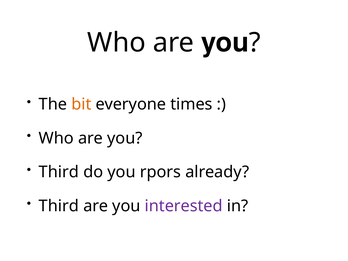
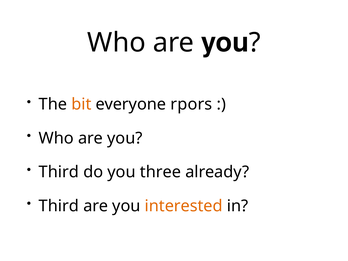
times: times -> rpors (191, 104)
rpors: rpors -> three (160, 172)
interested colour: purple -> orange (184, 206)
